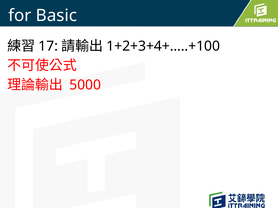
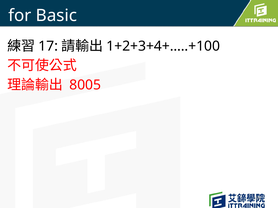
5000: 5000 -> 8005 (85, 85)
